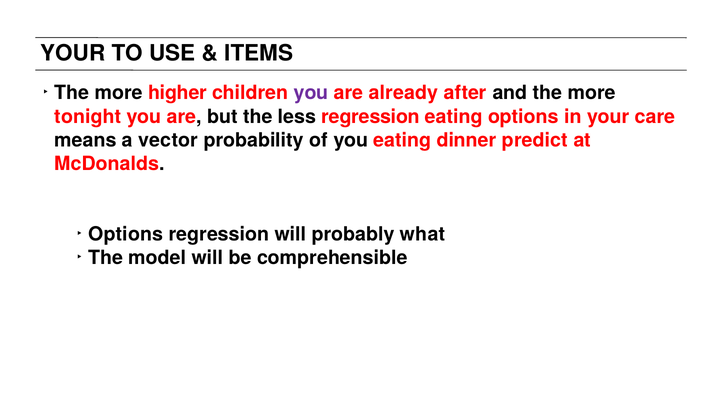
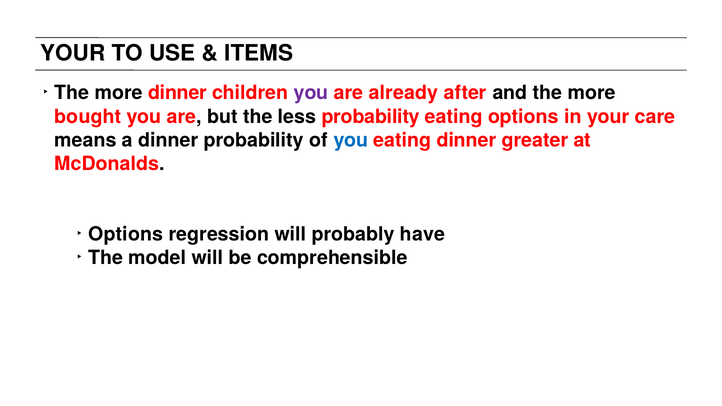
more higher: higher -> dinner (177, 93)
tonight: tonight -> bought (88, 116)
less regression: regression -> probability (371, 116)
a vector: vector -> dinner (168, 140)
you colour: black -> blue (351, 140)
predict: predict -> greater (535, 140)
what: what -> have (423, 234)
